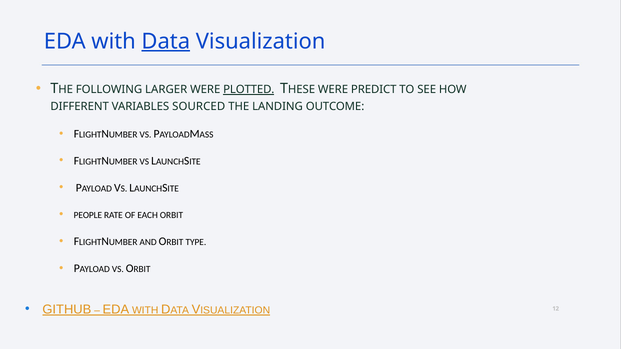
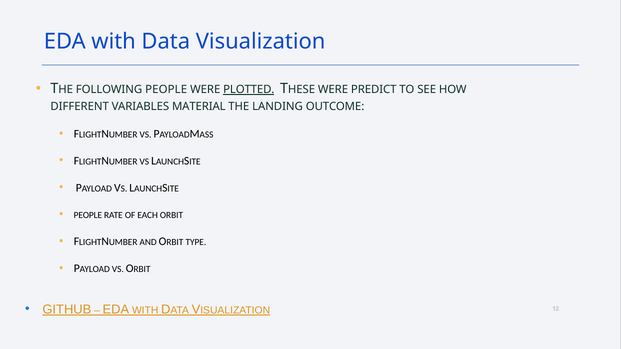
Data underline: present -> none (166, 41)
FOLLOWING LARGER: LARGER -> PEOPLE (166, 90)
SOURCED: SOURCED -> MATERIAL (199, 107)
